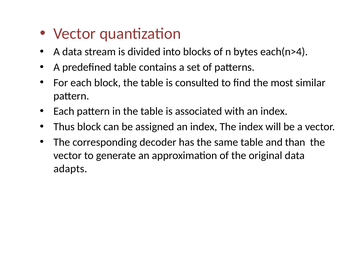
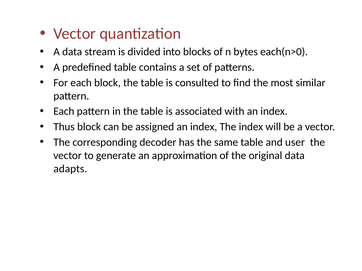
each(n>4: each(n>4 -> each(n>0 (284, 52)
than: than -> user (295, 142)
